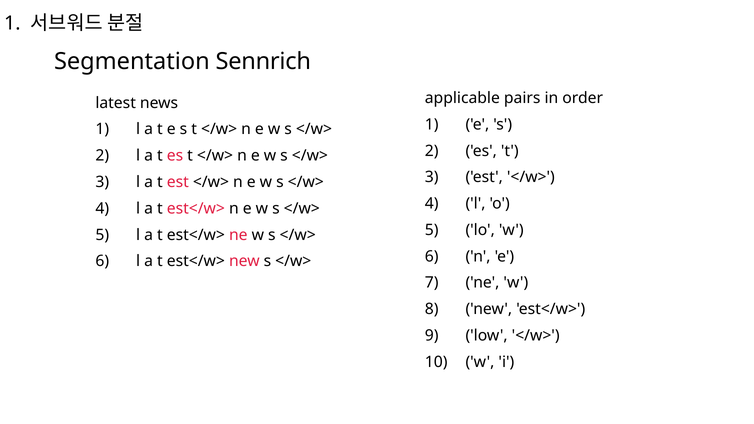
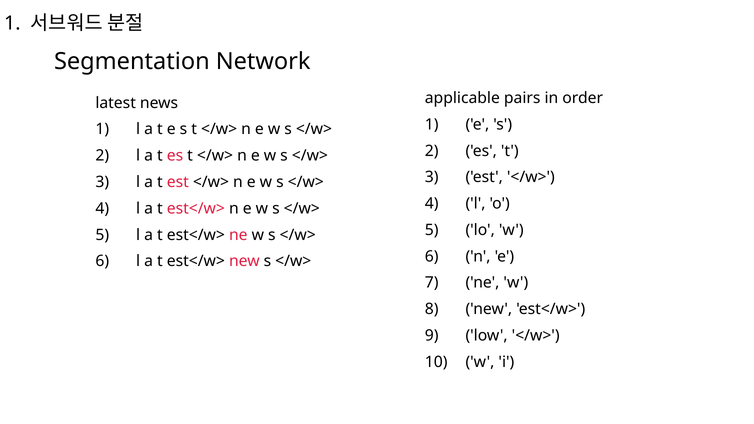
Sennrich: Sennrich -> Network (263, 62)
